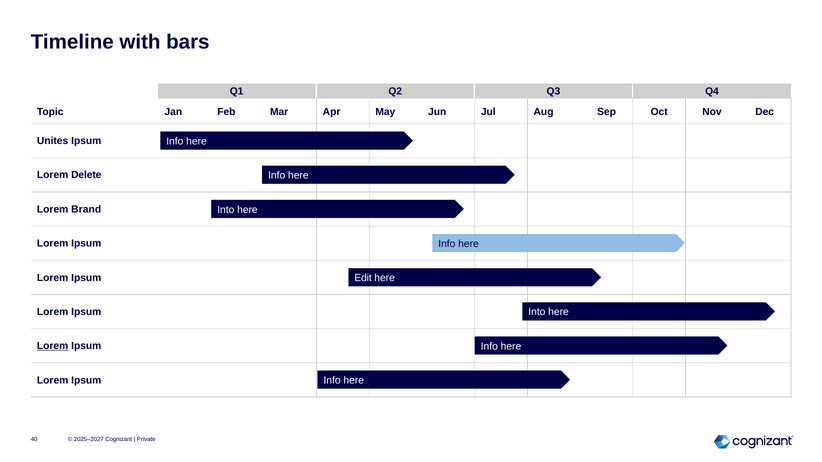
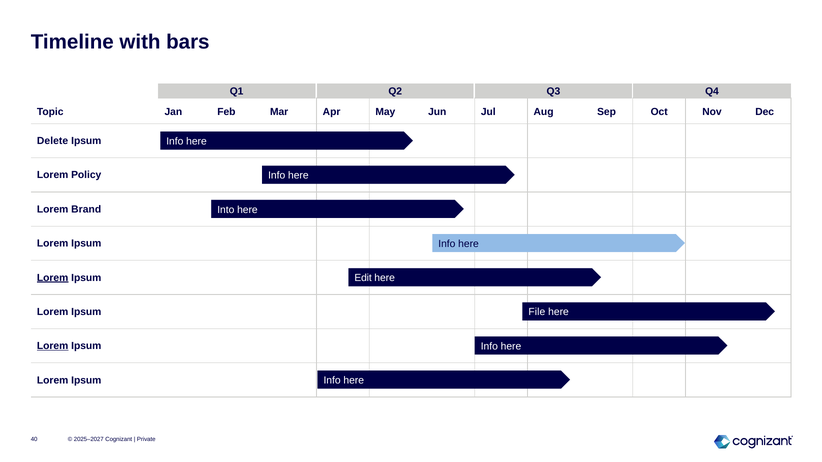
Unites: Unites -> Delete (53, 141)
Delete: Delete -> Policy (86, 175)
Lorem underline: none -> present (53, 278)
Into: Into -> File (537, 312)
